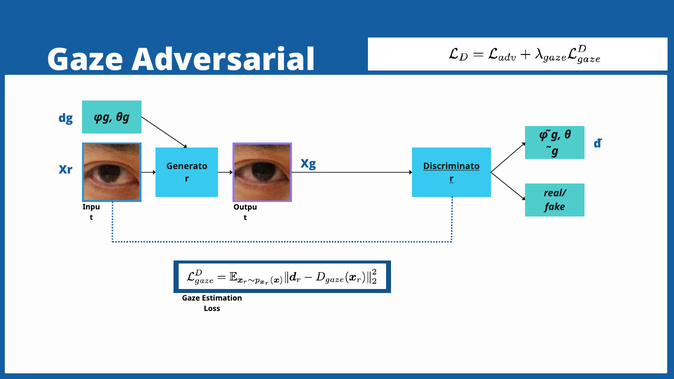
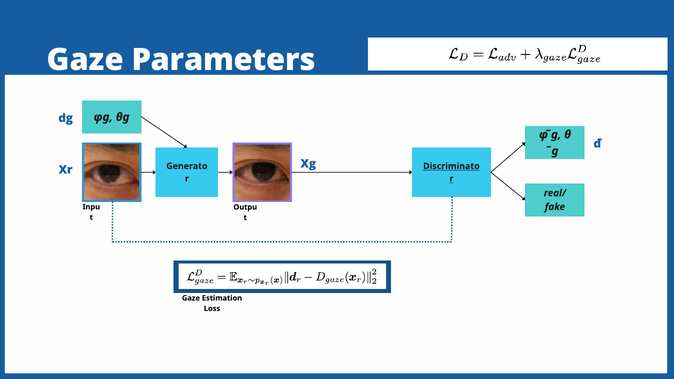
Adversarial: Adversarial -> Parameters (224, 60)
